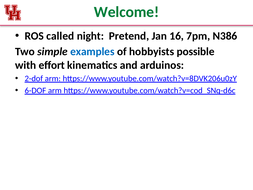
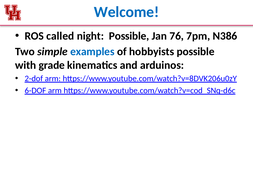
Welcome colour: green -> blue (126, 12)
night Pretend: Pretend -> Possible (129, 36)
16: 16 -> 76 (177, 36)
effort: effort -> grade (52, 65)
